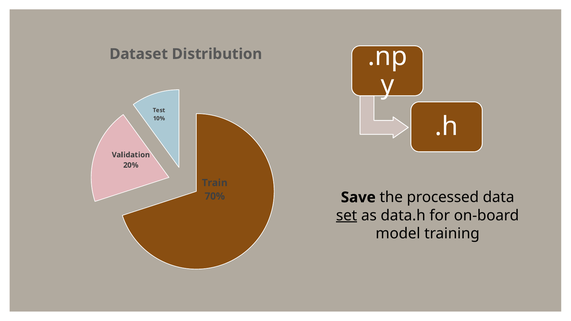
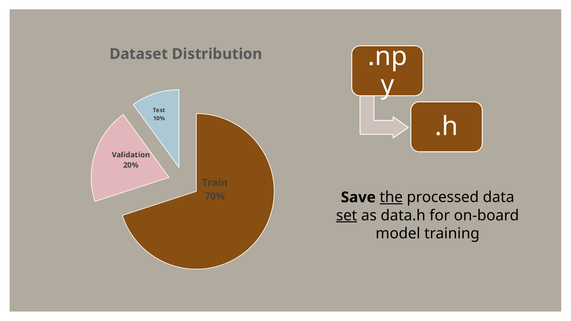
the underline: none -> present (391, 197)
